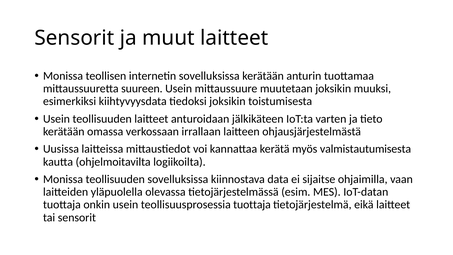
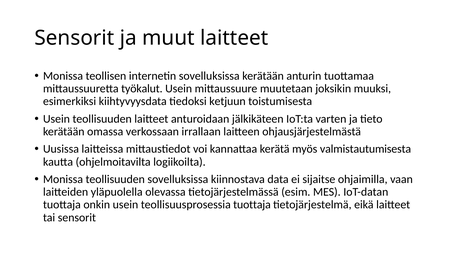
suureen: suureen -> työkalut (142, 89)
tiedoksi joksikin: joksikin -> ketjuun (227, 101)
